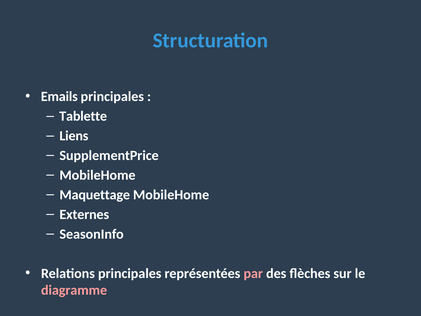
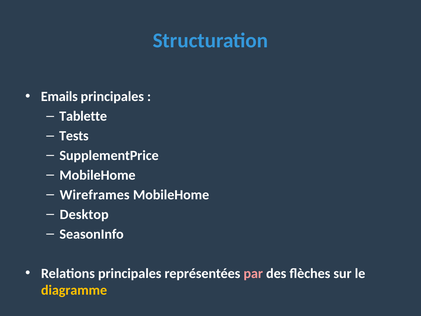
Liens: Liens -> Tests (74, 136)
Maquettage: Maquettage -> Wireframes (95, 195)
Externes: Externes -> Desktop (84, 214)
diagramme colour: pink -> yellow (74, 290)
